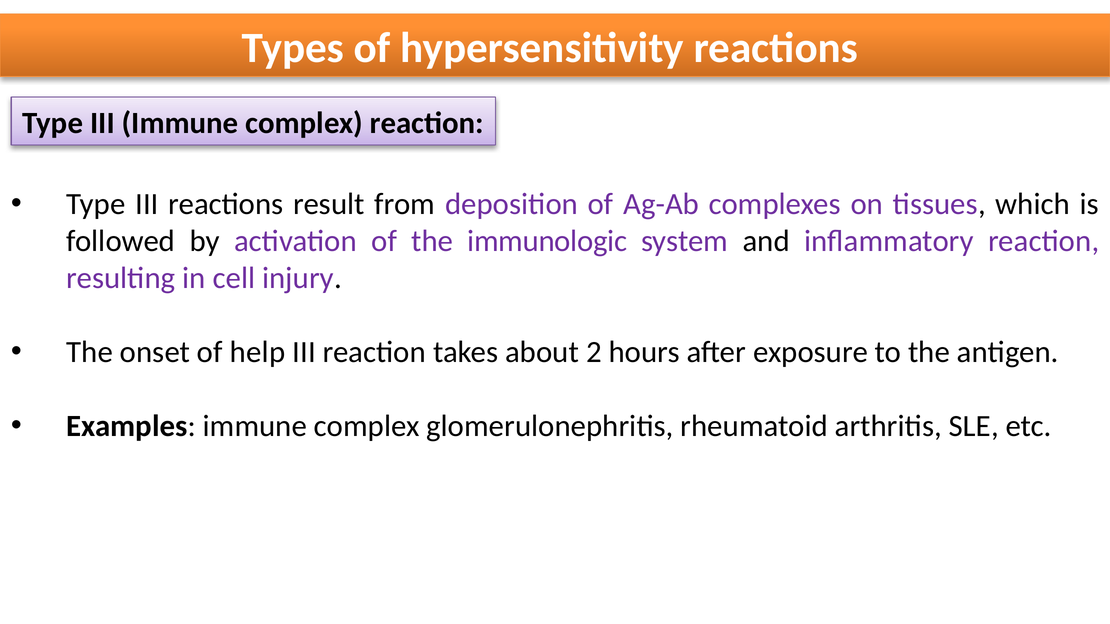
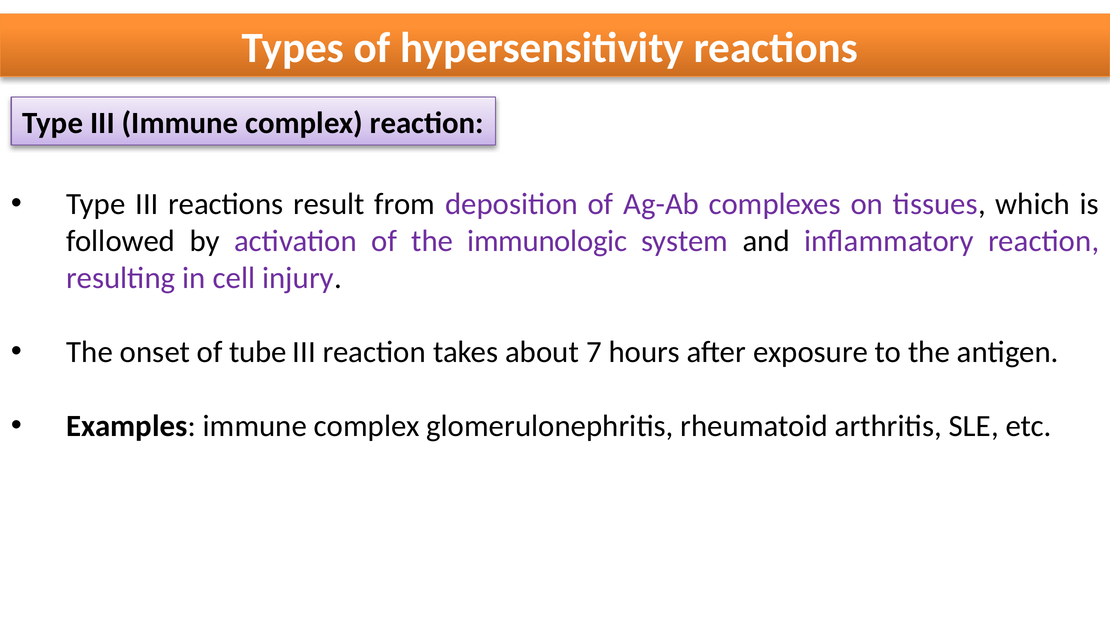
help: help -> tube (258, 352)
2: 2 -> 7 (594, 352)
